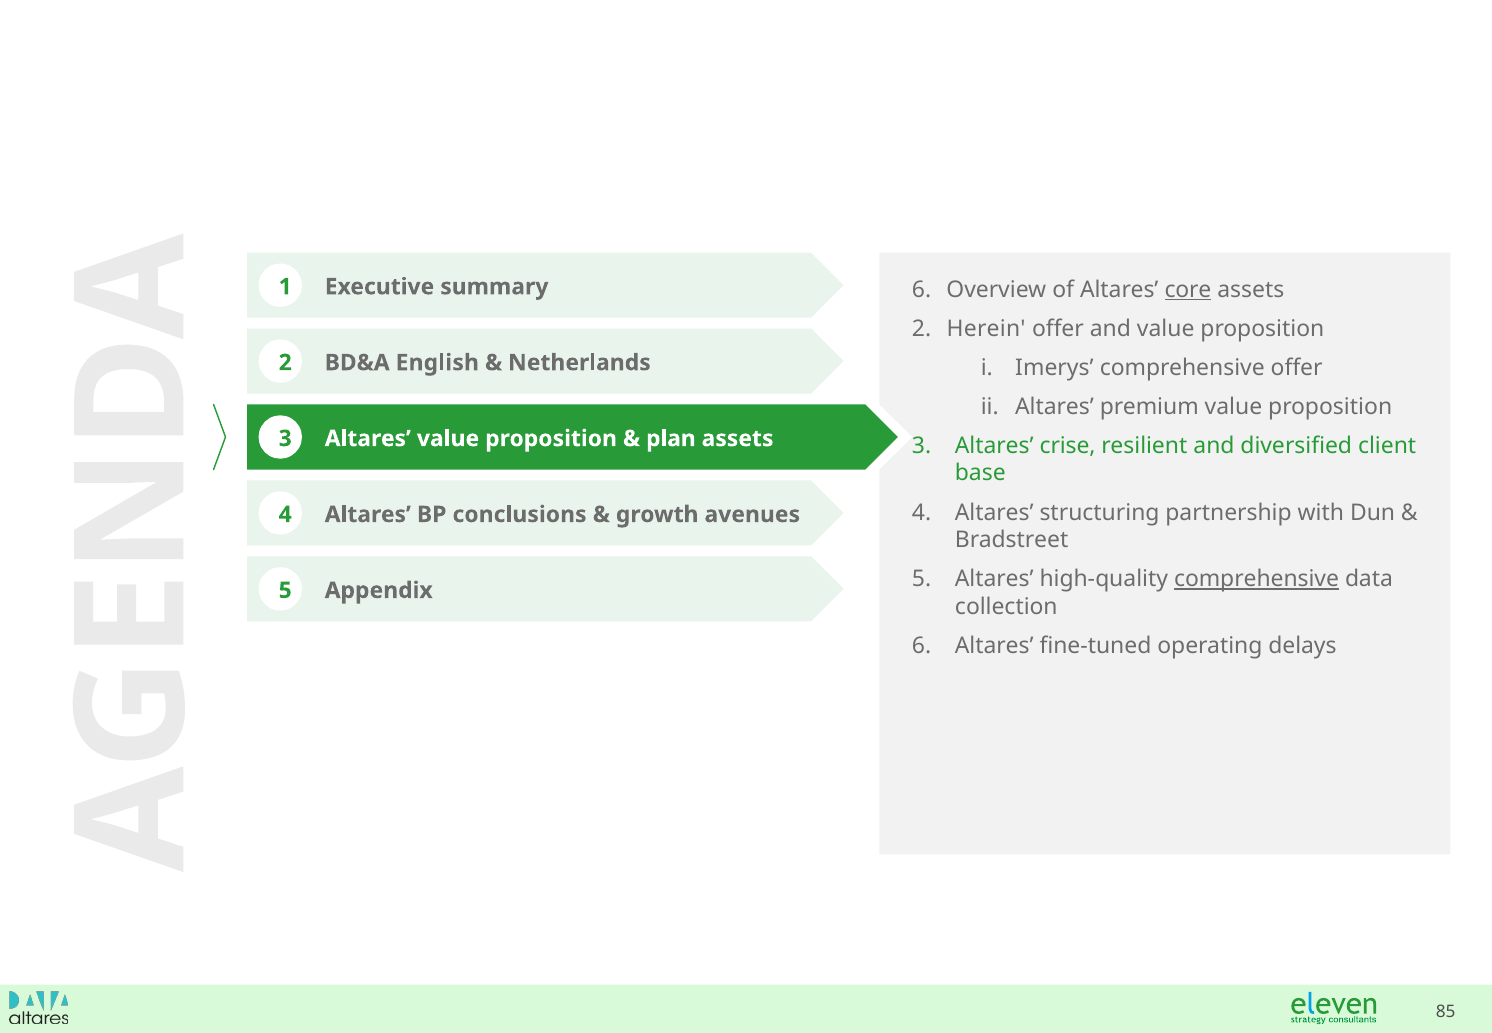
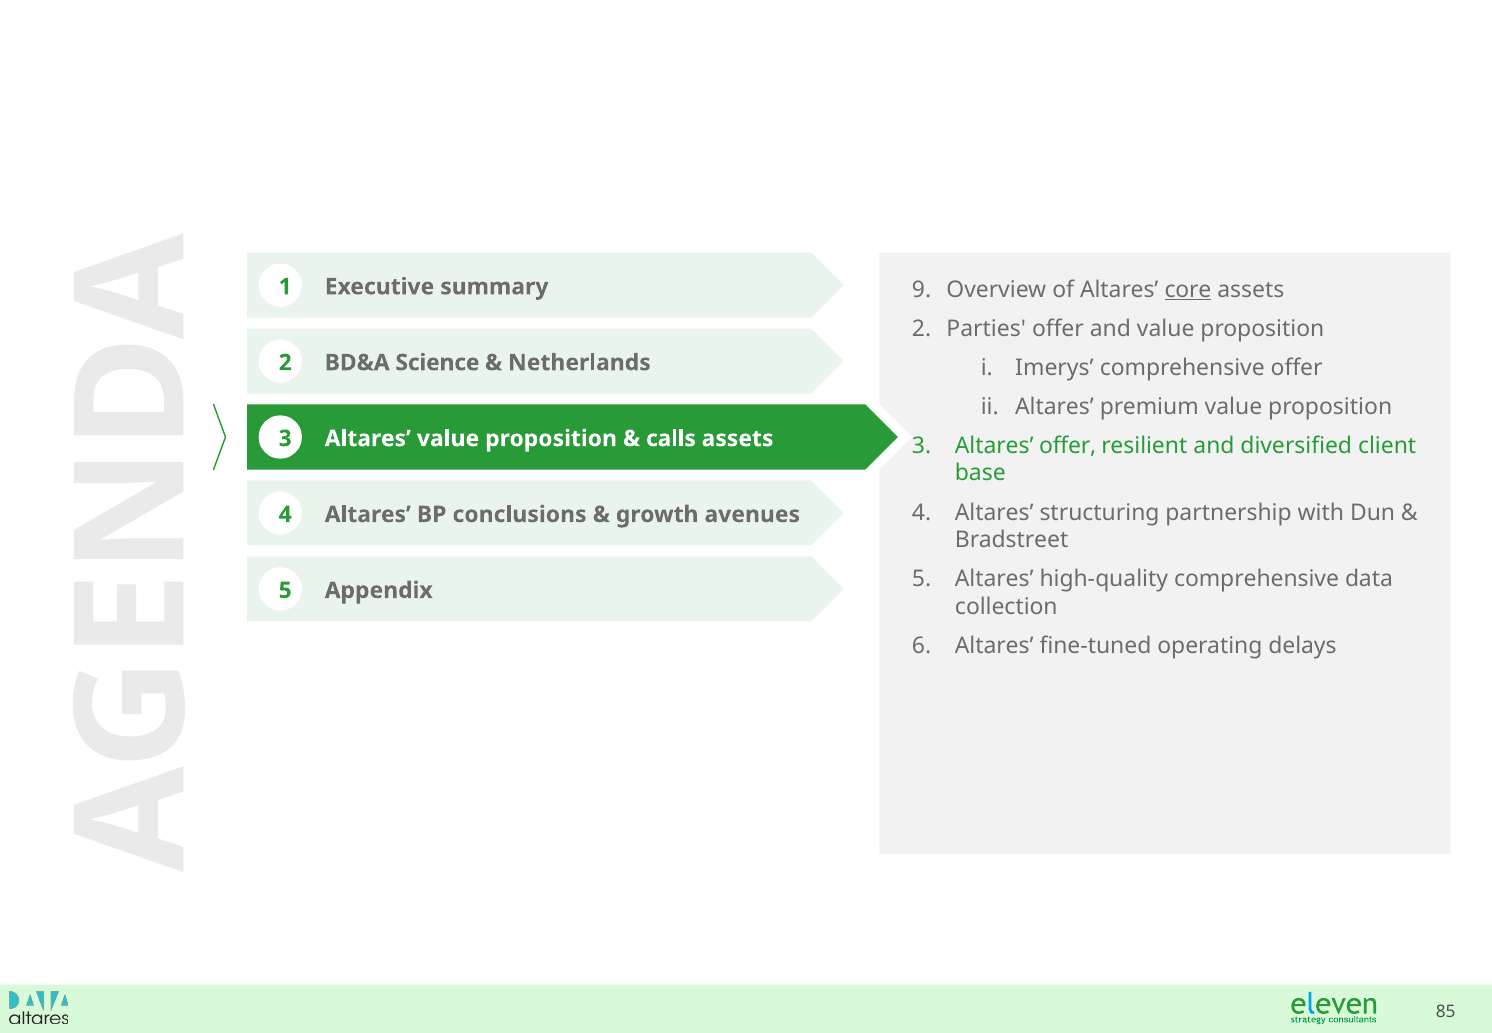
6: 6 -> 9 (922, 290)
Herein: Herein -> Parties (986, 329)
English: English -> Science (437, 363)
plan: plan -> calls (671, 439)
Altares crise: crise -> offer (1068, 446)
comprehensive underline: present -> none (1257, 579)
